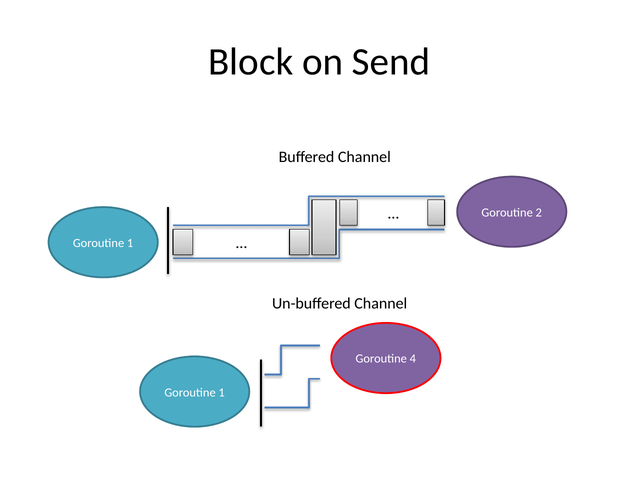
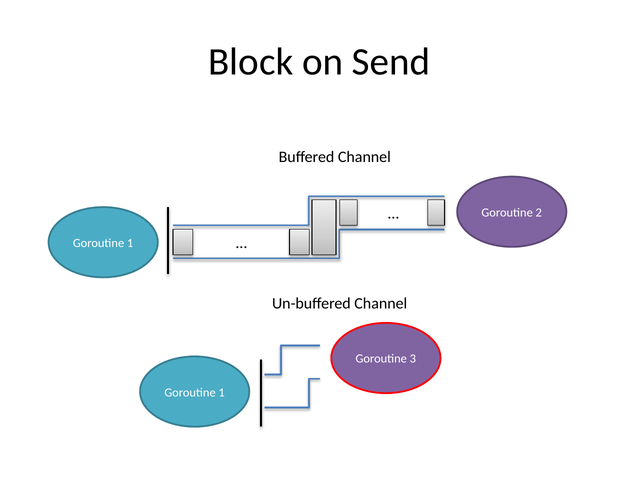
4: 4 -> 3 (413, 359)
